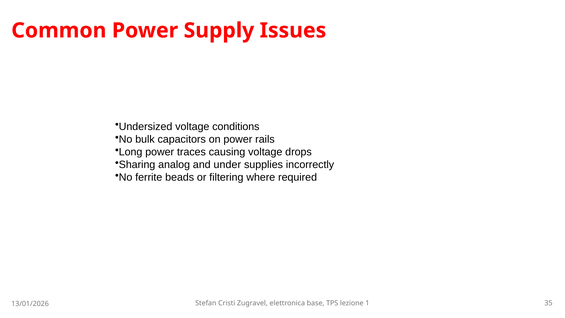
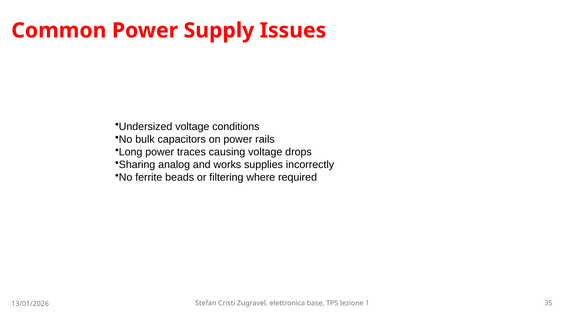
under: under -> works (227, 165)
